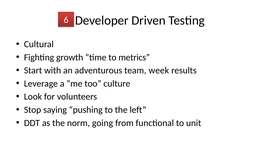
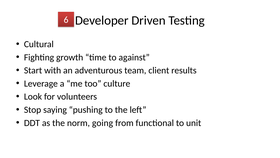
metrics: metrics -> against (134, 57)
week: week -> client (159, 70)
